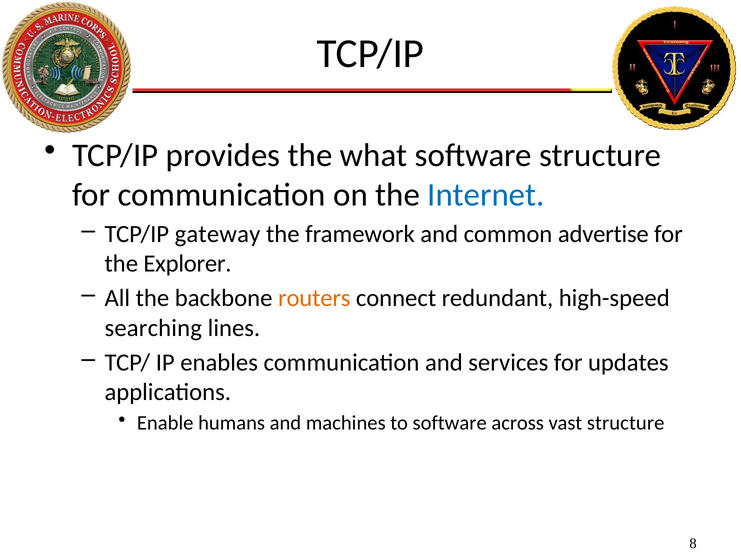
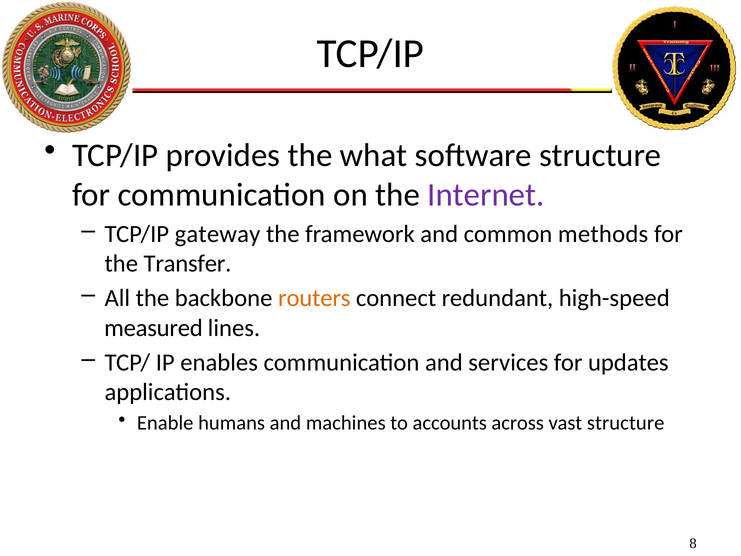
Internet colour: blue -> purple (486, 195)
advertise: advertise -> methods (603, 234)
Explorer: Explorer -> Transfer (188, 264)
searching: searching -> measured (153, 328)
to software: software -> accounts (450, 423)
